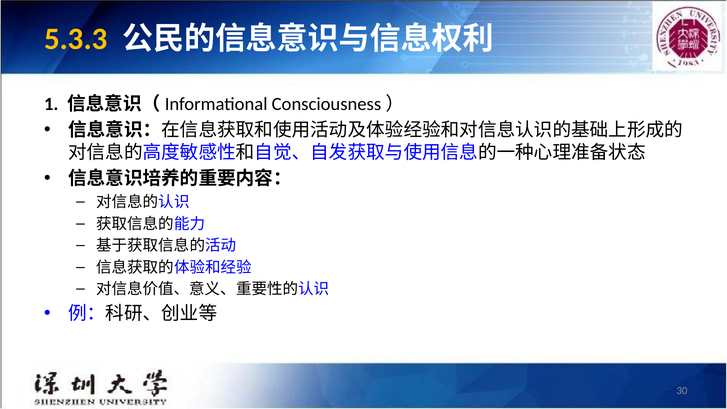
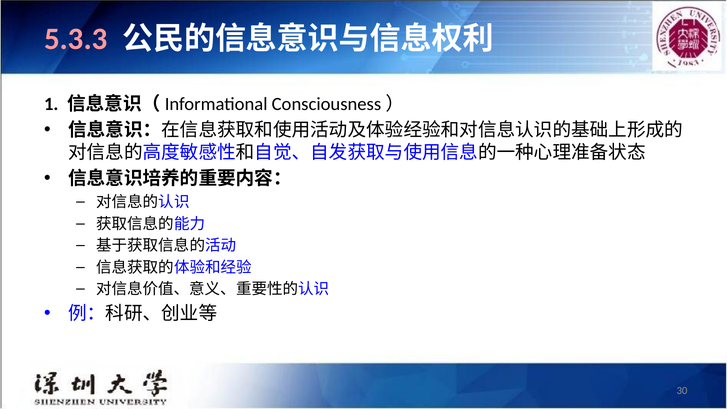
5.3.3 colour: yellow -> pink (76, 39)
